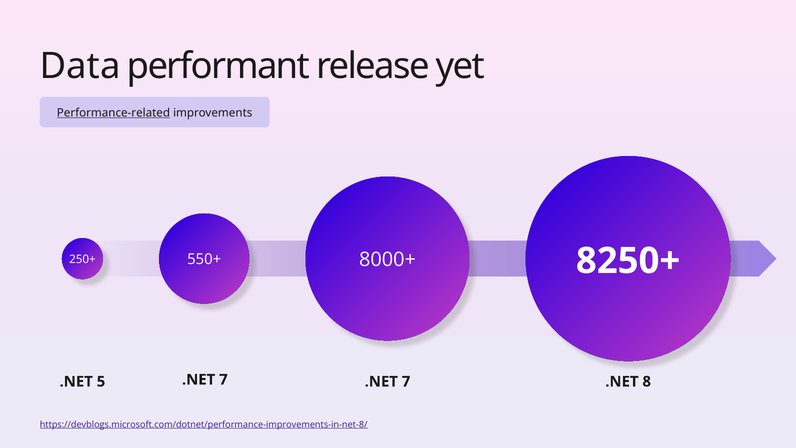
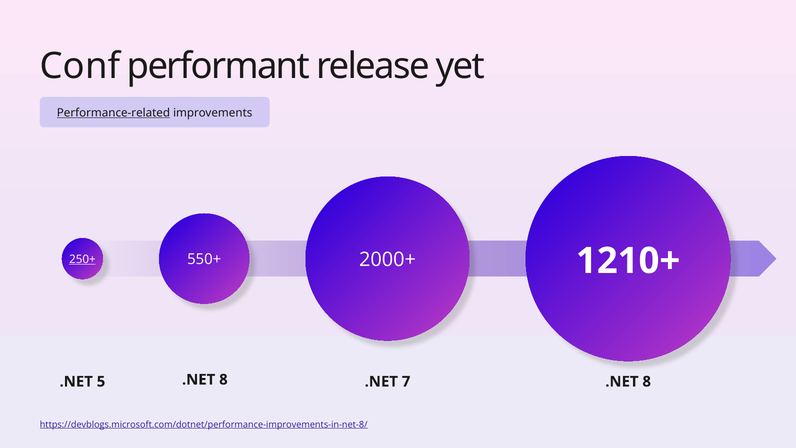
Data: Data -> Conf (80, 66)
8250+: 8250+ -> 1210+ (628, 261)
8000+: 8000+ -> 2000+ (387, 260)
250+ underline: none -> present (82, 259)
7: 7 -> 8 (223, 379)
